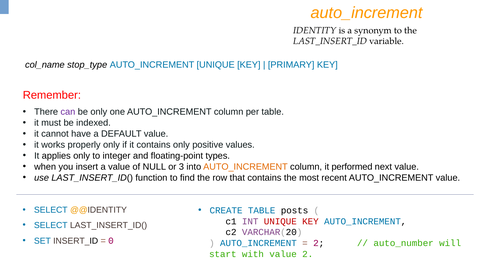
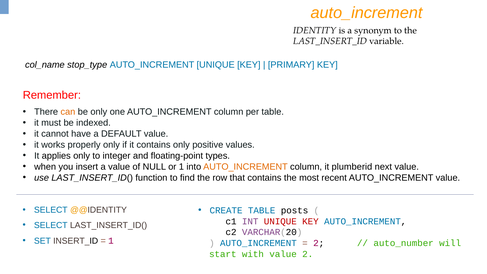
can colour: purple -> orange (68, 112)
or 3: 3 -> 1 (181, 167)
performed: performed -> plumberid (352, 167)
0: 0 -> 1 (111, 241)
